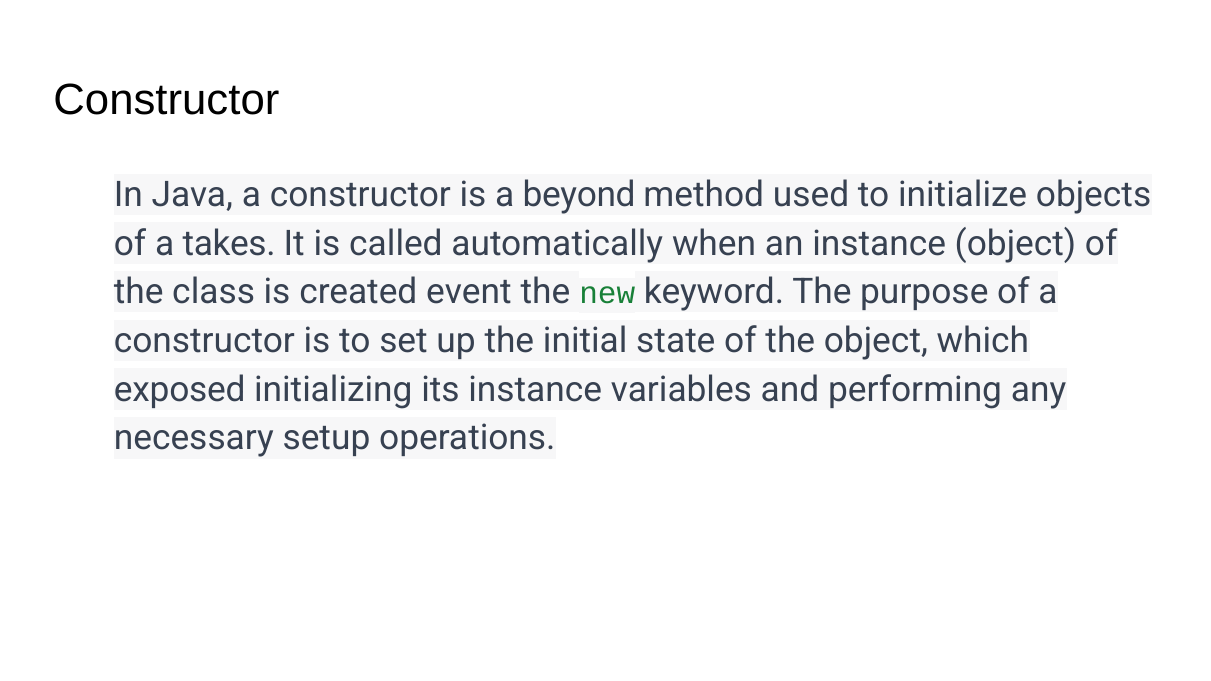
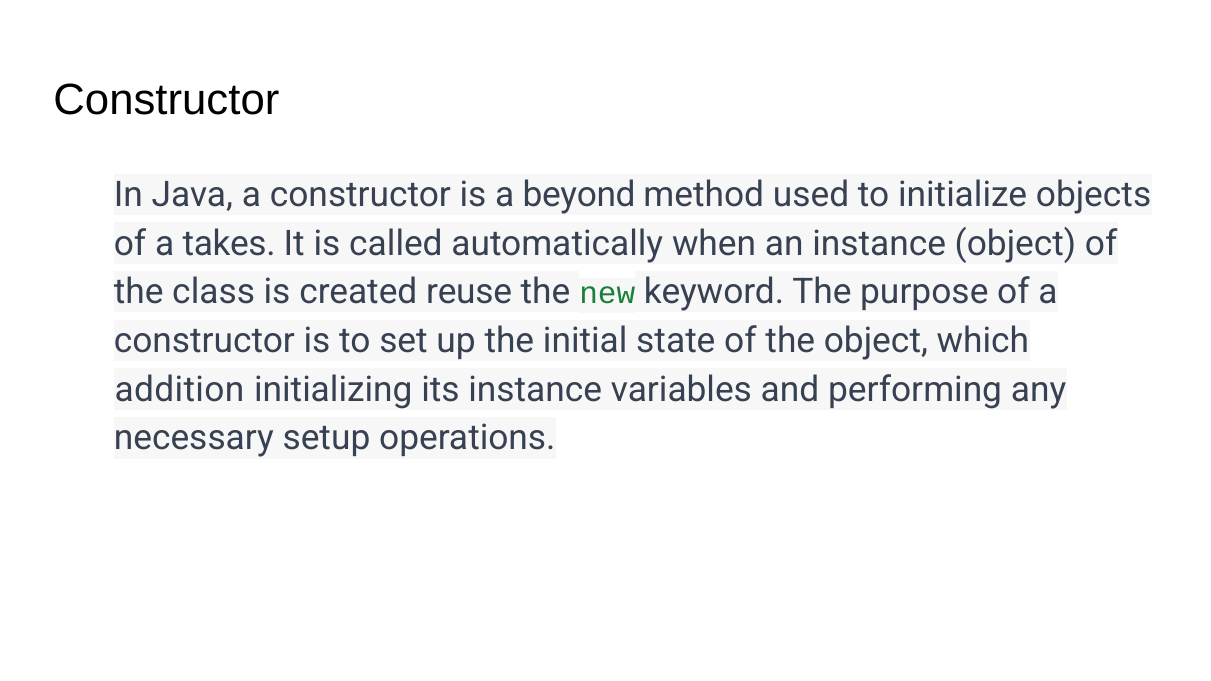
event: event -> reuse (469, 292)
exposed: exposed -> addition (179, 390)
